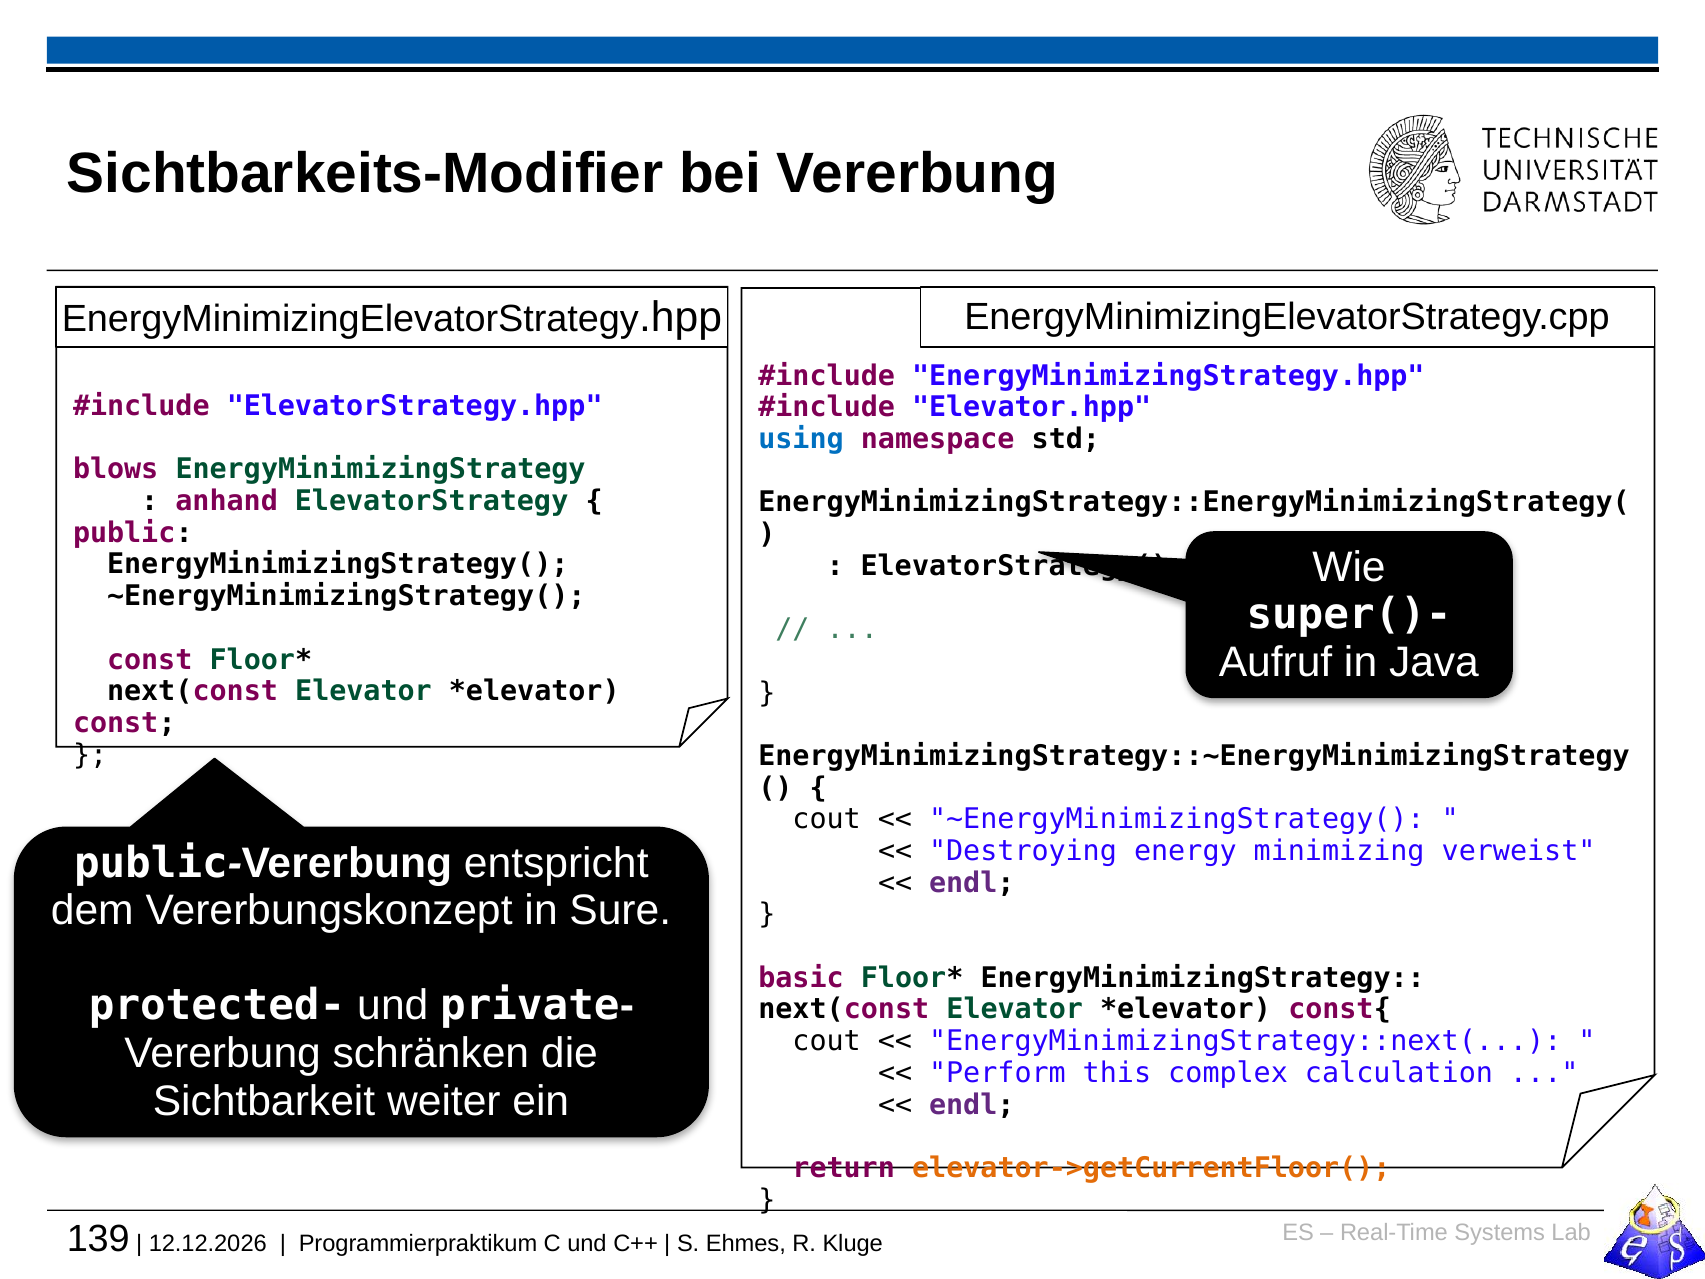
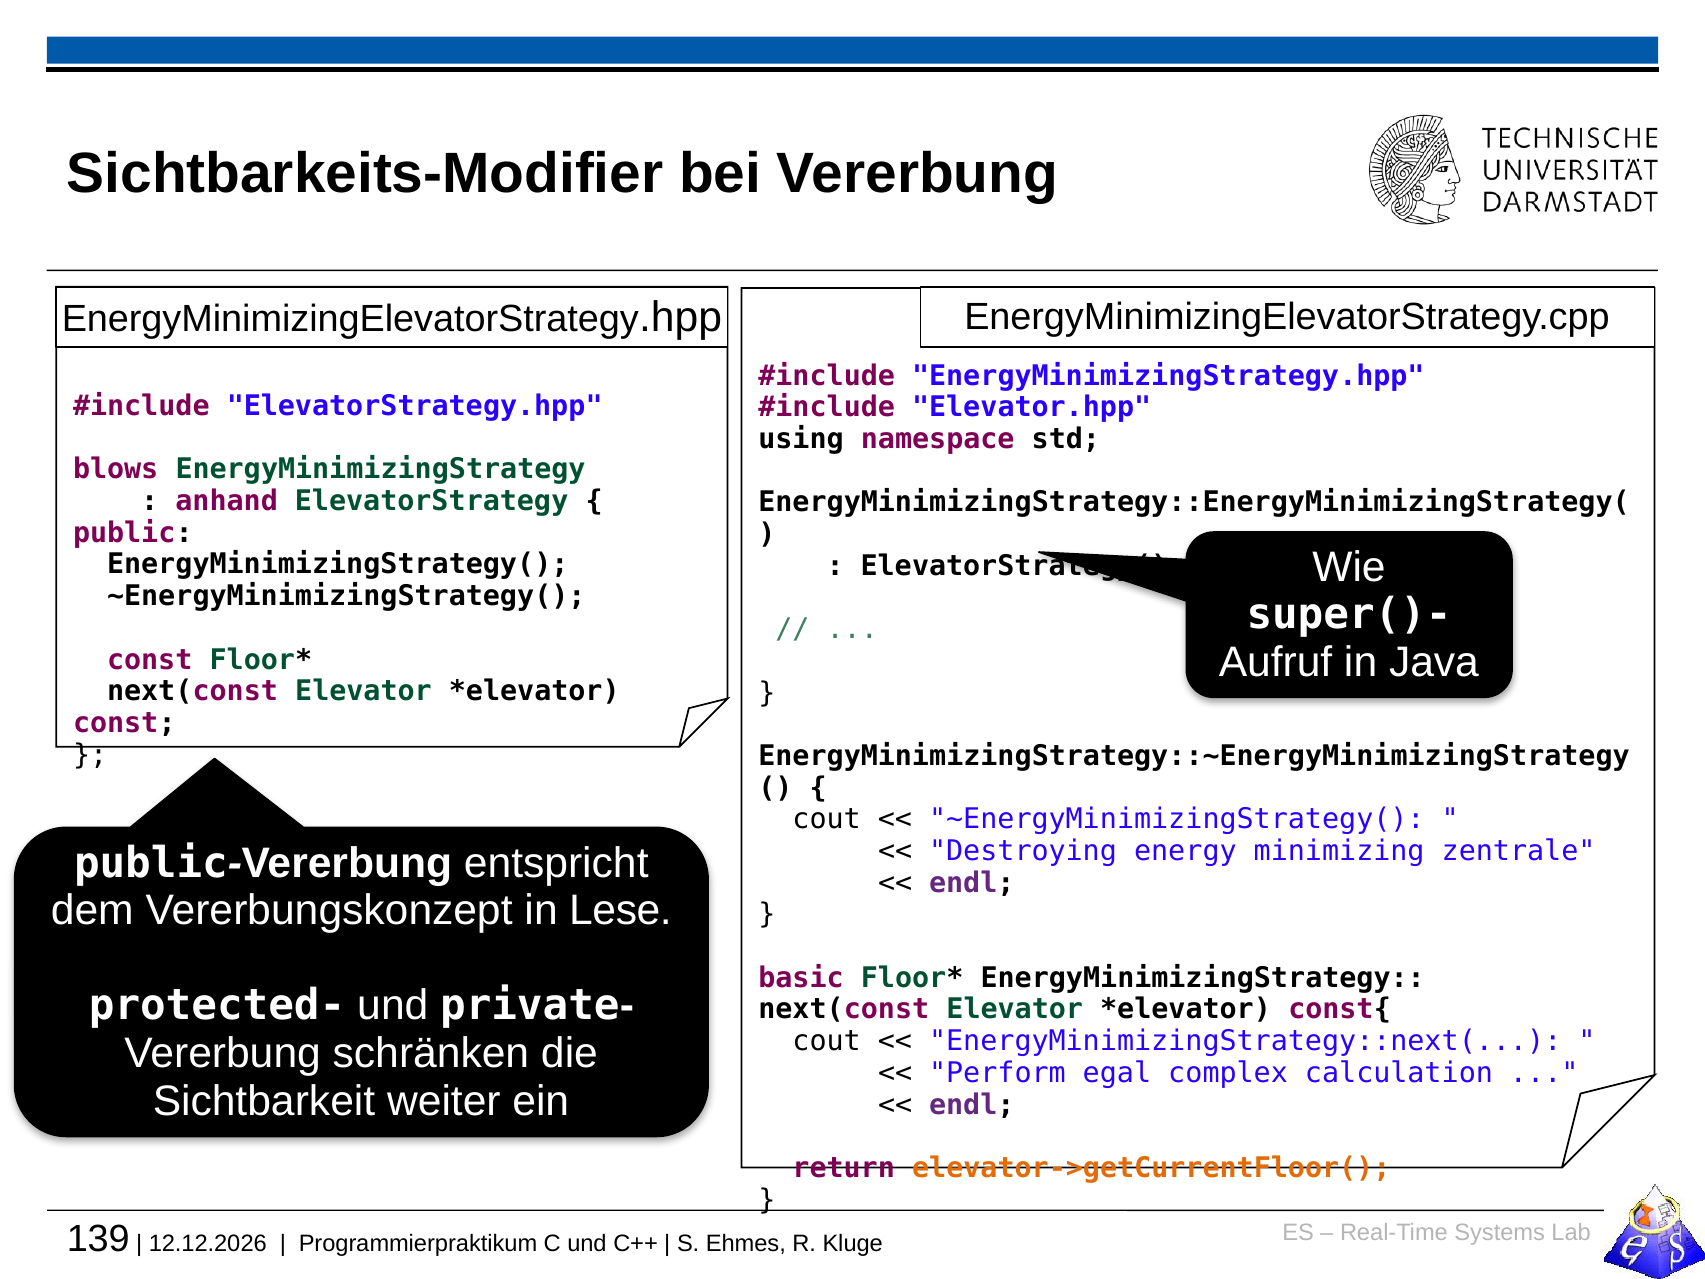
using colour: blue -> black (801, 439)
verweist: verweist -> zentrale (1519, 851)
Sure: Sure -> Lese (620, 911)
this: this -> egal (1117, 1073)
